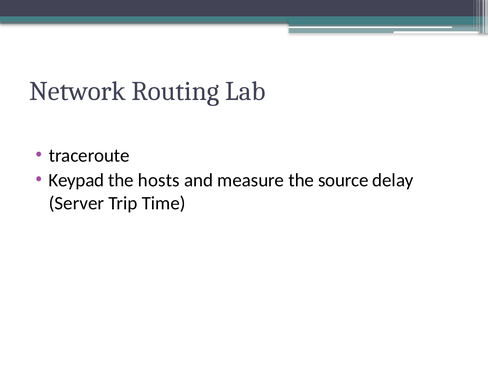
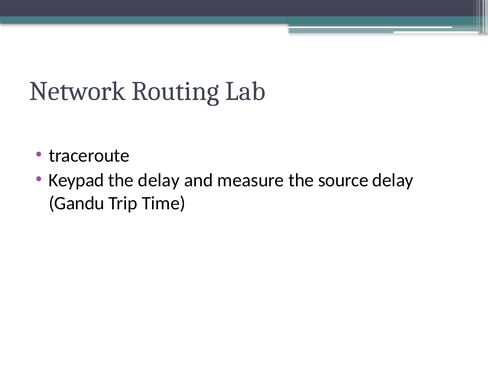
the hosts: hosts -> delay (159, 180)
Server: Server -> Gandu (77, 203)
